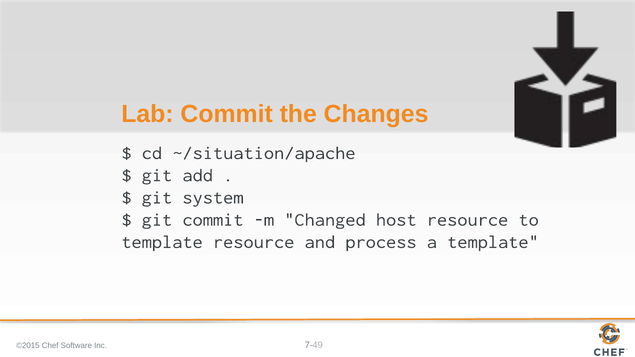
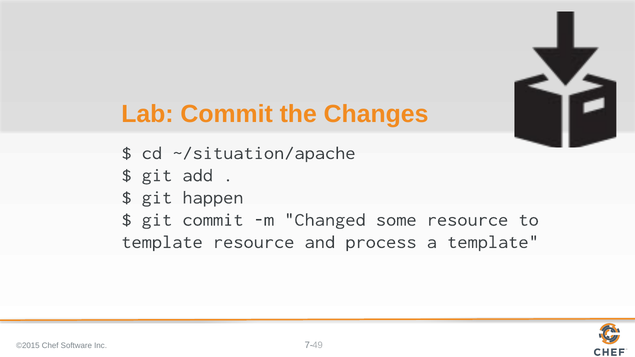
system: system -> happen (213, 197)
host: host -> some (396, 220)
